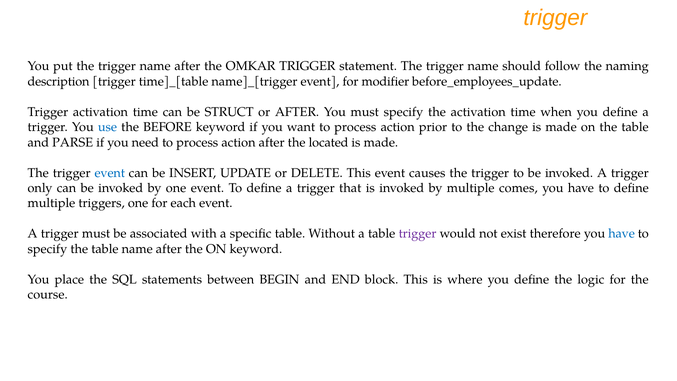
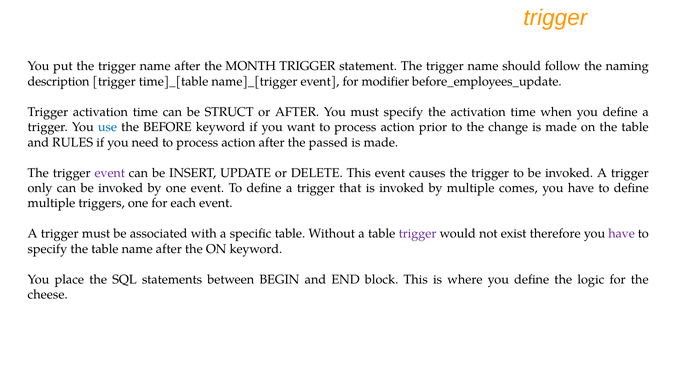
OMKAR: OMKAR -> MONTH (251, 66)
PARSE: PARSE -> RULES (73, 142)
located: located -> passed (328, 142)
event colour: blue -> purple (110, 173)
have colour: blue -> purple (622, 234)
course: course -> cheese (48, 295)
